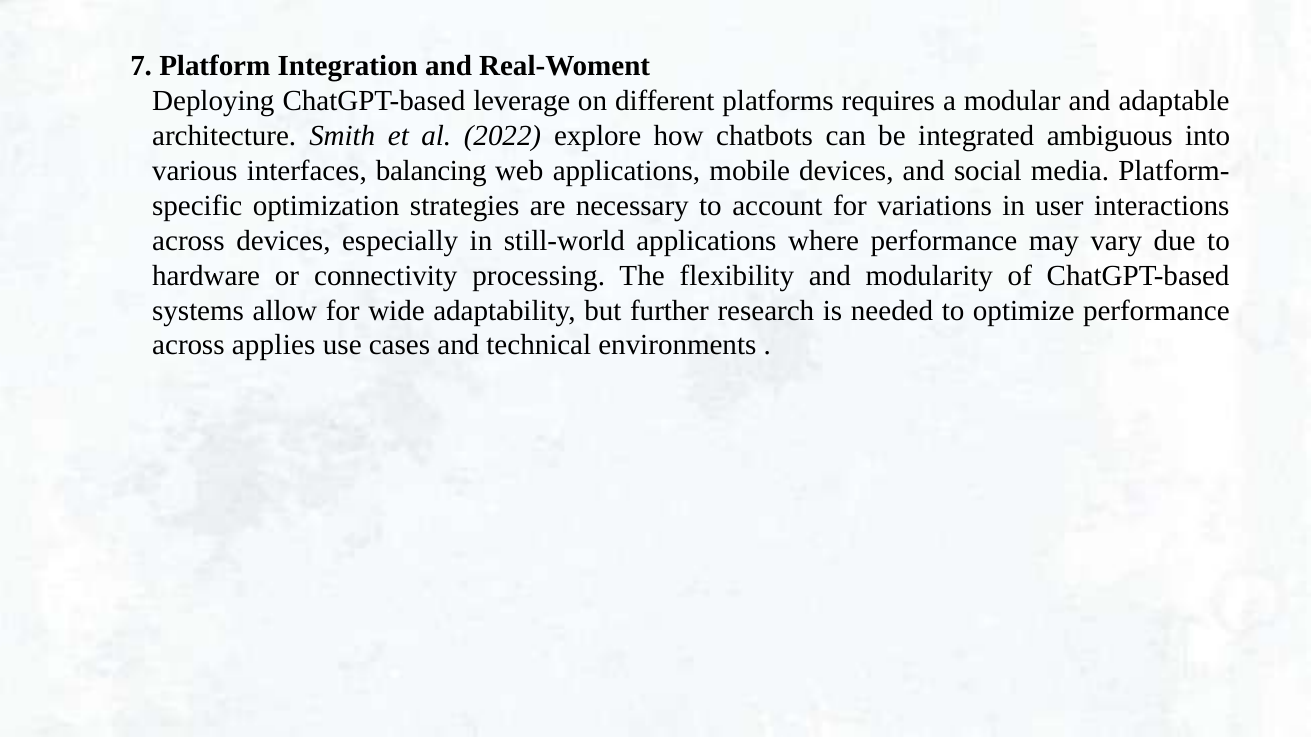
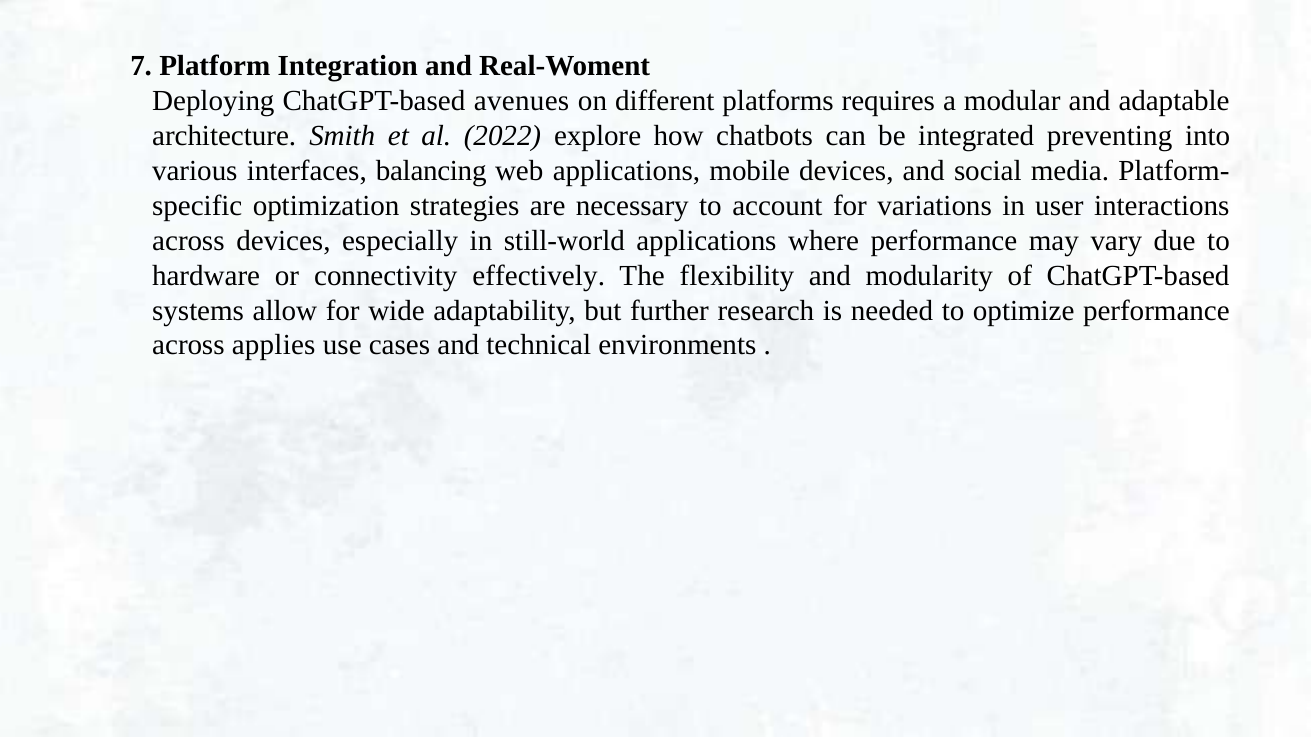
leverage: leverage -> avenues (522, 101)
ambiguous: ambiguous -> preventing (1110, 136)
processing: processing -> effectively (539, 276)
